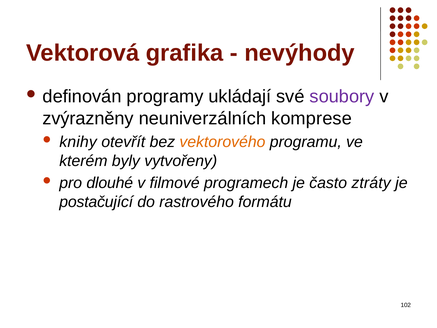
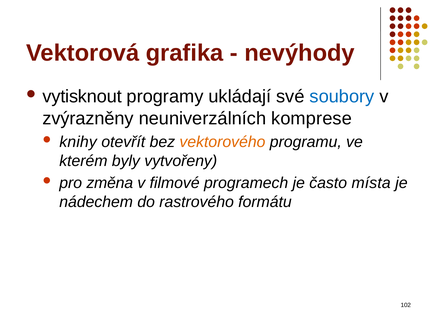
definován: definován -> vytisknout (82, 97)
soubory colour: purple -> blue (342, 97)
dlouhé: dlouhé -> změna (110, 183)
ztráty: ztráty -> místa (371, 183)
postačující: postačující -> nádechem (96, 202)
